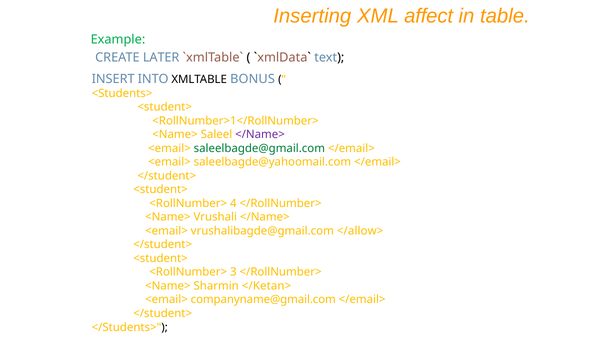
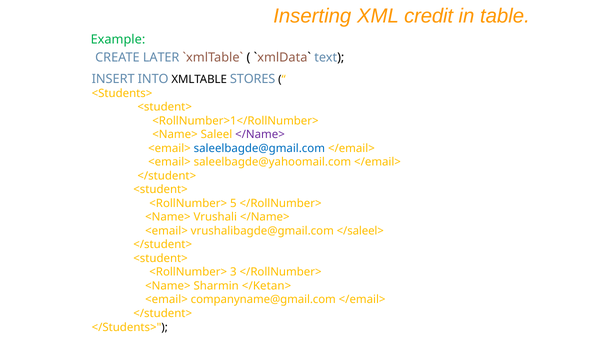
affect: affect -> credit (429, 16)
BONUS: BONUS -> STORES (253, 79)
saleelbagde@gmail.com colour: green -> blue (259, 148)
4: 4 -> 5 (233, 203)
</allow>: </allow> -> </saleel> (360, 231)
